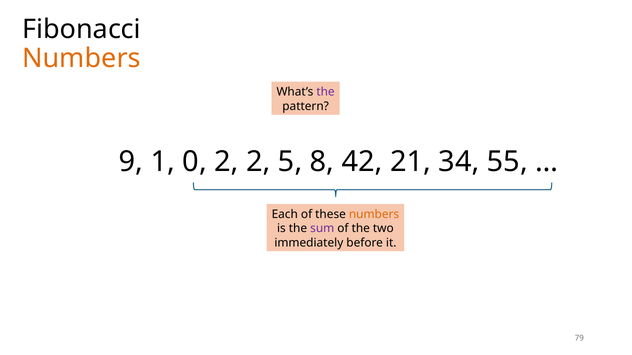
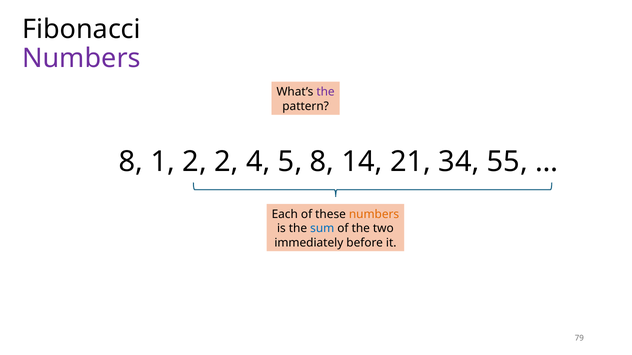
Numbers colour: orange -> purple (81, 59)
9: 9 -> 8 (131, 162)
1 0: 0 -> 2 (195, 162)
2 2: 2 -> 4 (258, 162)
42: 42 -> 14 (362, 162)
sum colour: purple -> blue (322, 229)
